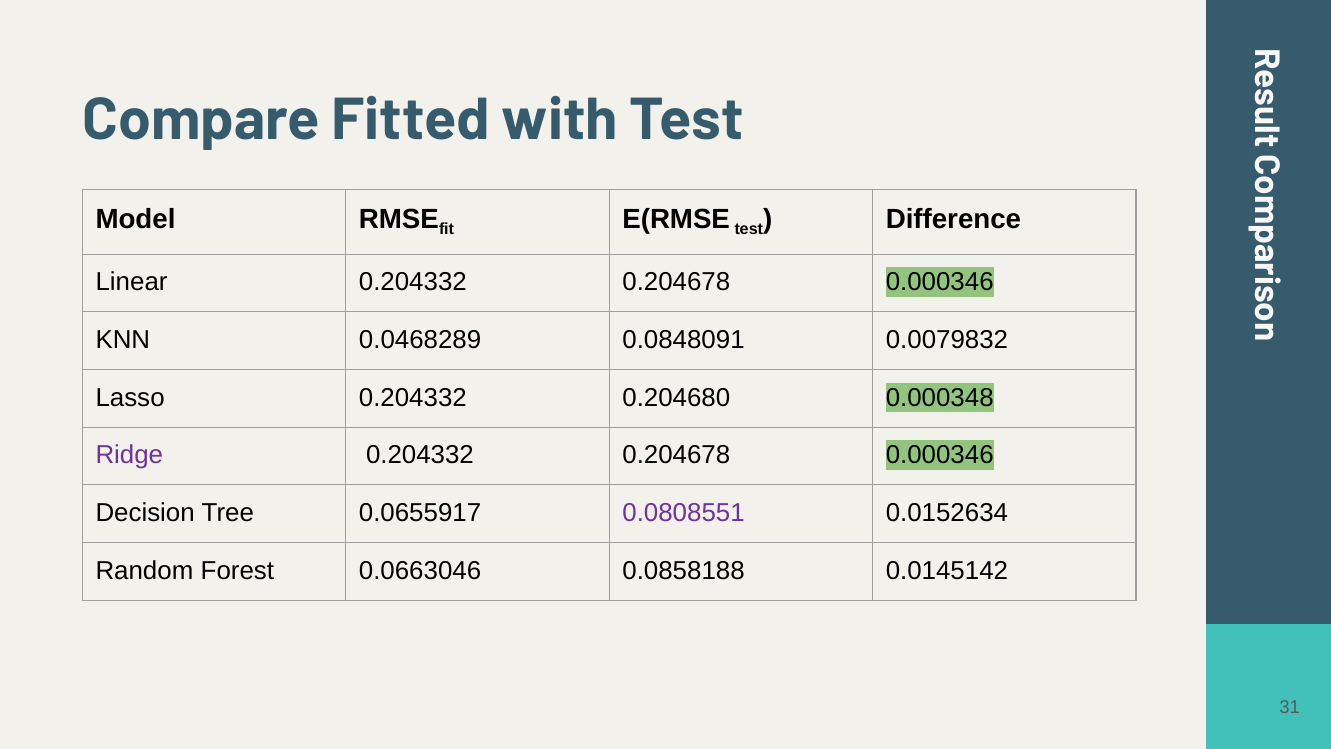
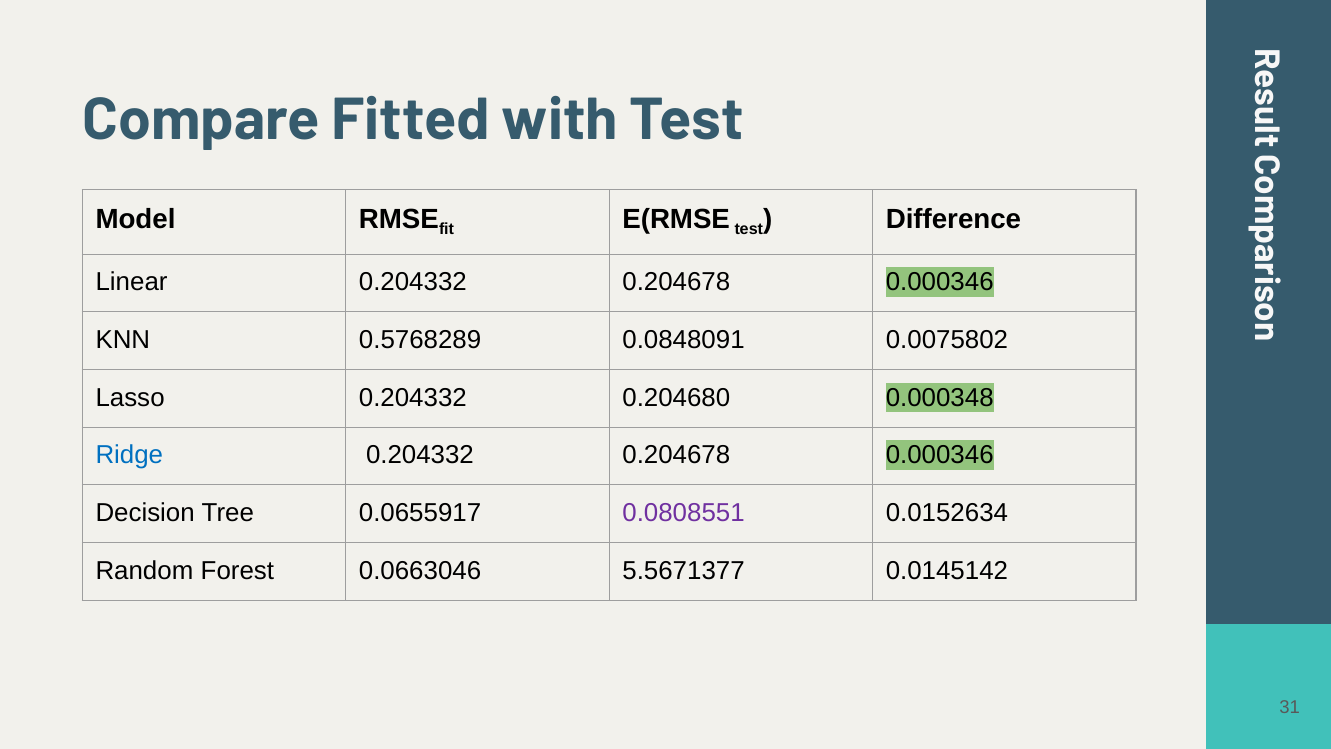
0.0468289: 0.0468289 -> 0.5768289 (420, 340)
0.0079832: 0.0079832 -> 0.0075802 (947, 340)
Ridge colour: purple -> blue (129, 455)
0.0858188: 0.0858188 -> 5.5671377 (684, 570)
